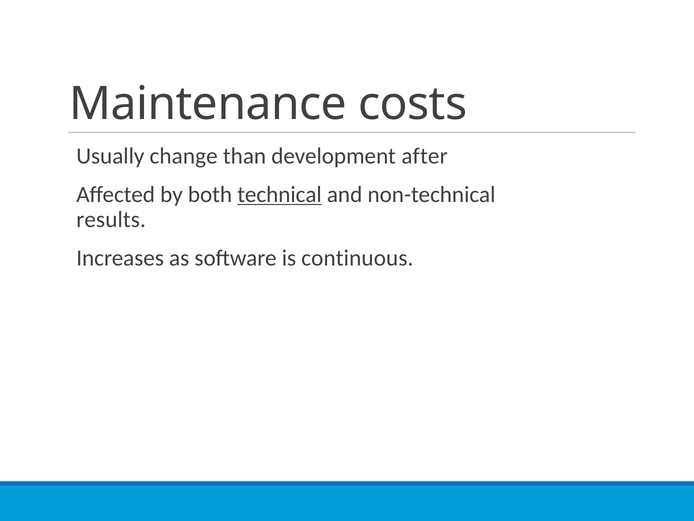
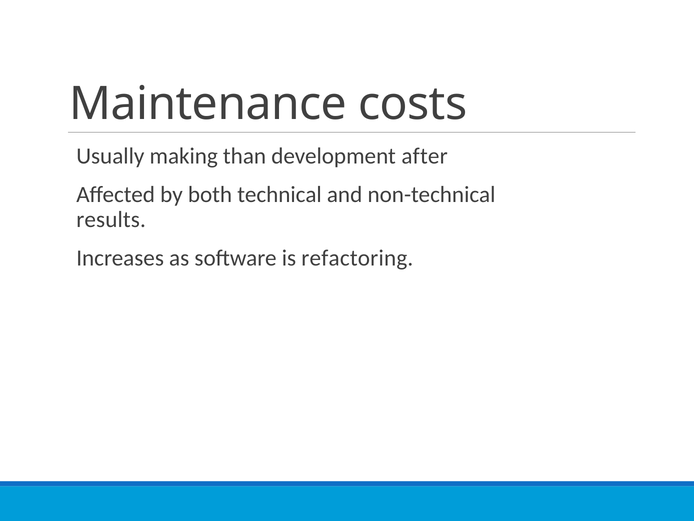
change: change -> making (184, 156)
technical underline: present -> none (280, 194)
continuous: continuous -> refactoring (357, 258)
